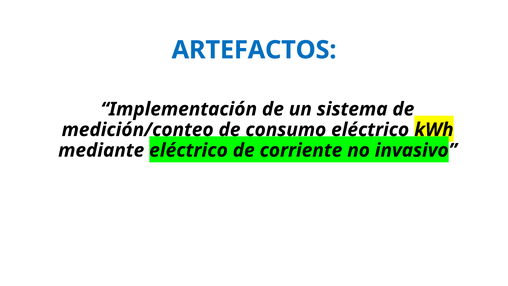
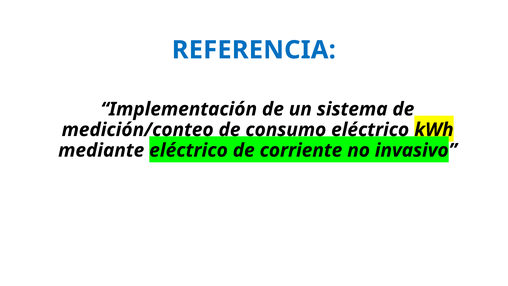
ARTEFACTOS: ARTEFACTOS -> REFERENCIA (254, 50)
